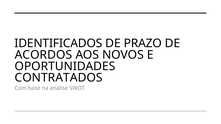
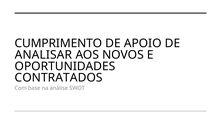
IDENTIFICADOS: IDENTIFICADOS -> CUMPRIMENTO (58, 43)
PRAZO: PRAZO -> APOIO (143, 43)
ACORDOS: ACORDOS -> ANALISAR (43, 55)
